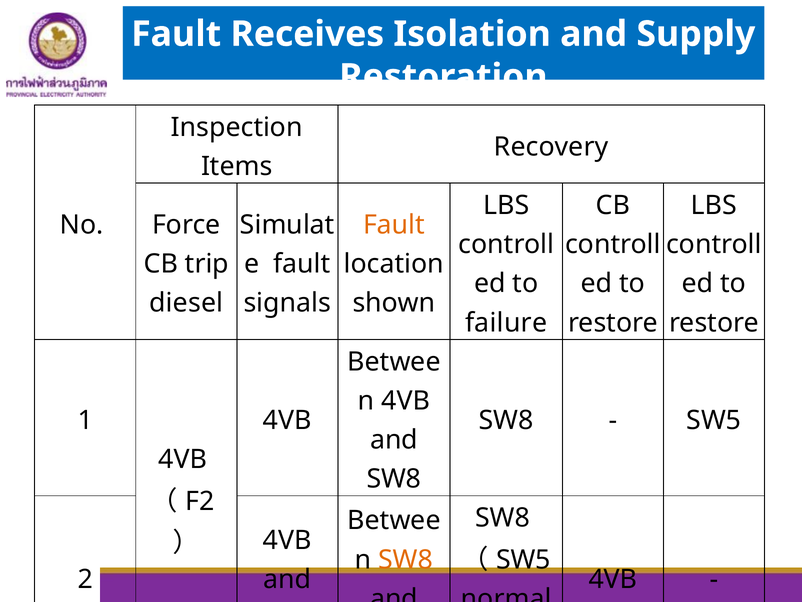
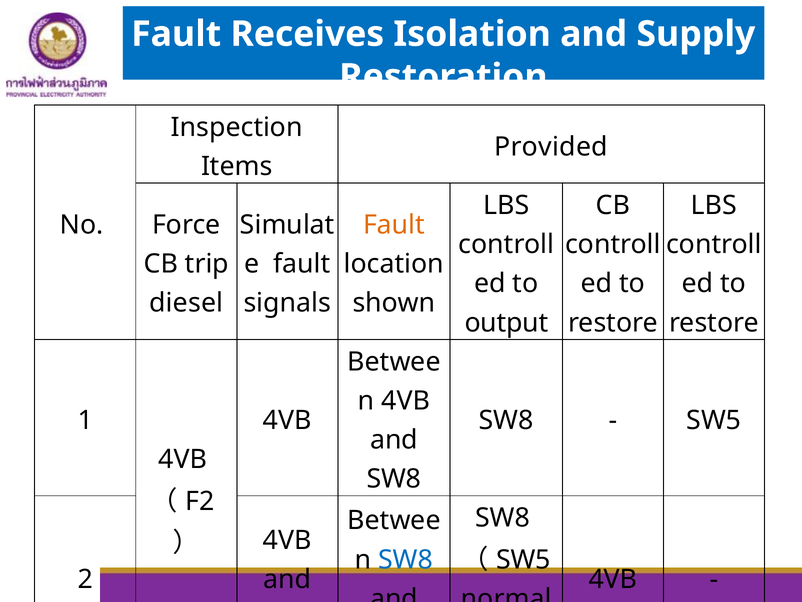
Recovery: Recovery -> Provided (551, 147)
failure: failure -> output (506, 322)
SW8 colour: orange -> blue (406, 559)
